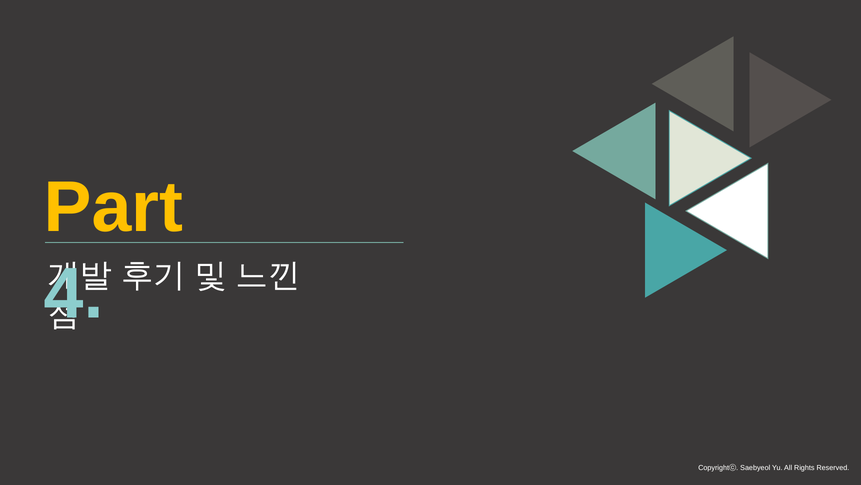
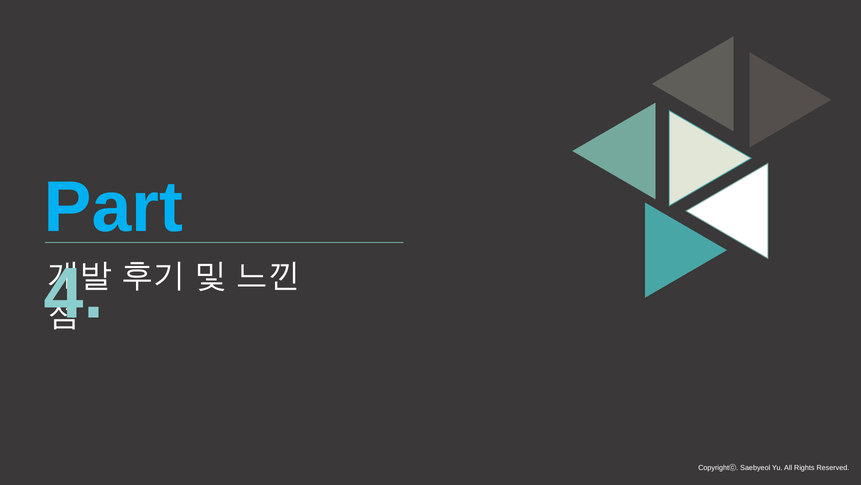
Part colour: yellow -> light blue (113, 207)
